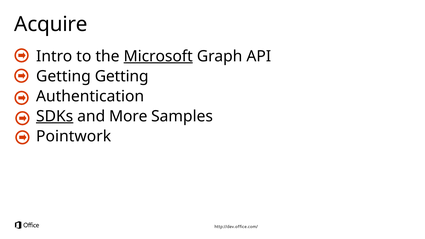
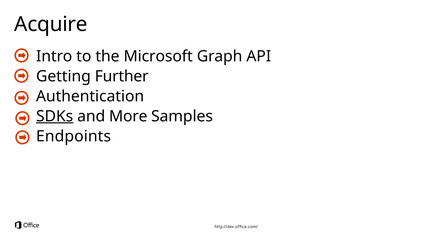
Microsoft underline: present -> none (158, 56)
Getting Getting: Getting -> Further (122, 76)
Pointwork: Pointwork -> Endpoints (74, 136)
